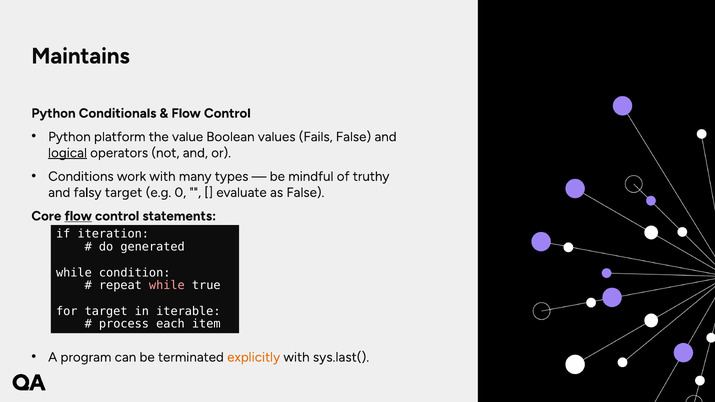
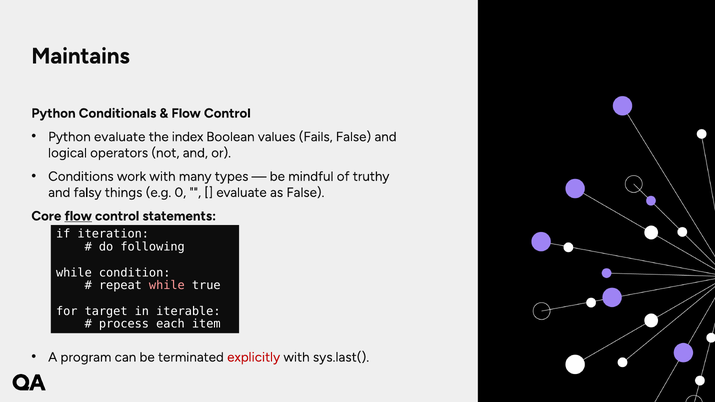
Python platform: platform -> evaluate (120, 137)
value: value -> index (188, 137)
logical underline: present -> none (67, 153)
falsy target: target -> things (124, 193)
generated: generated -> following (153, 247)
explicitly colour: orange -> red (254, 357)
